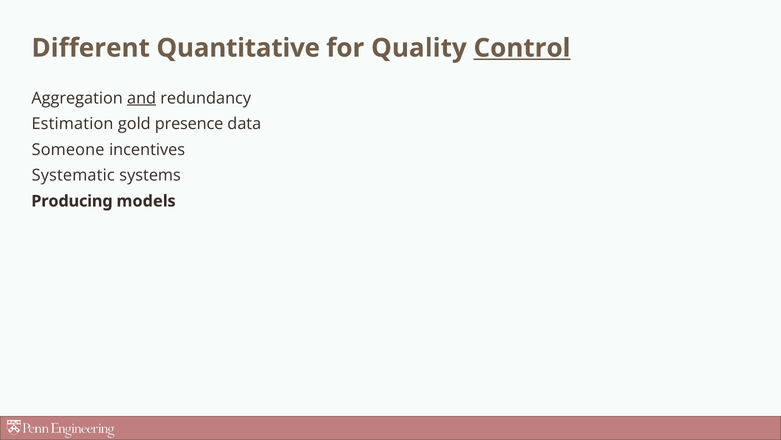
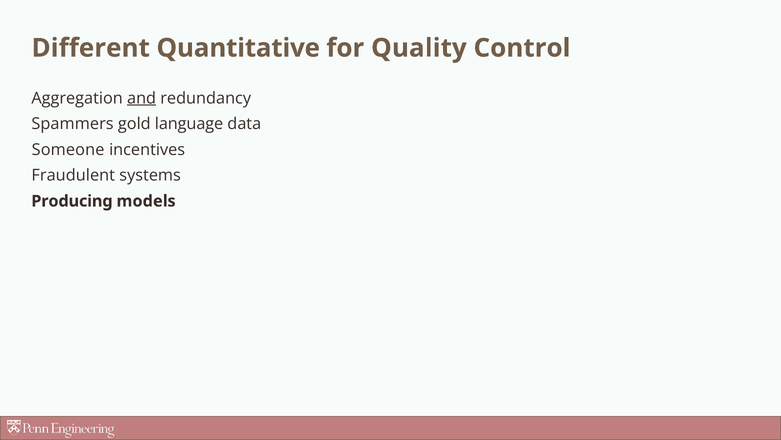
Control underline: present -> none (522, 48)
Estimation: Estimation -> Spammers (73, 124)
presence: presence -> language (189, 124)
Systematic: Systematic -> Fraudulent (73, 175)
